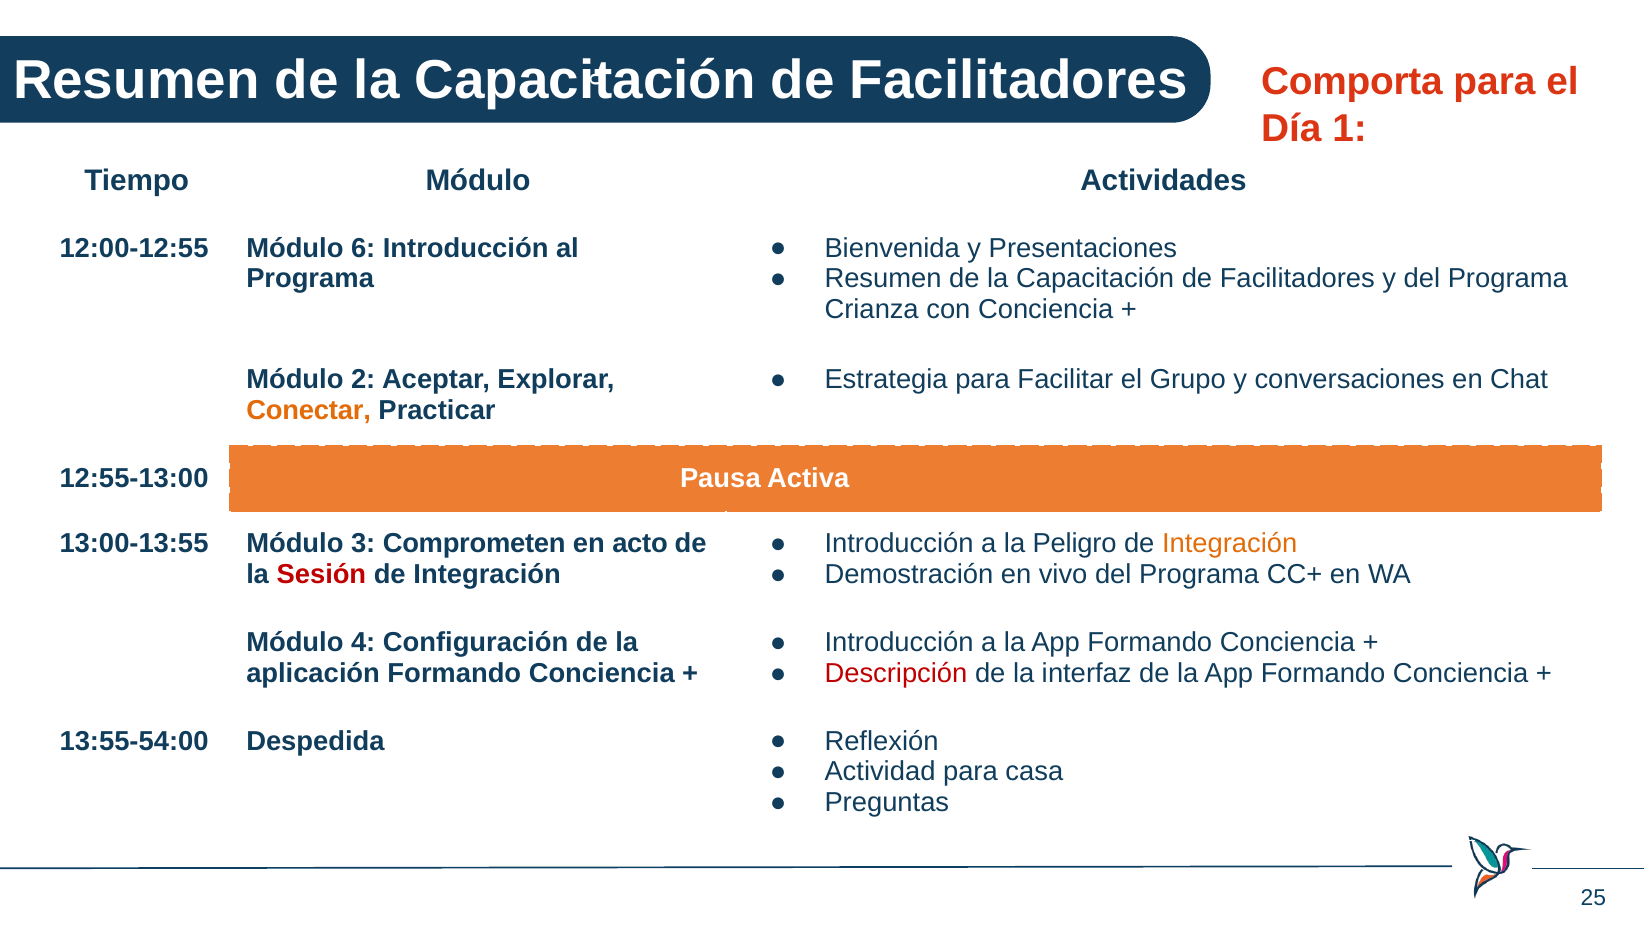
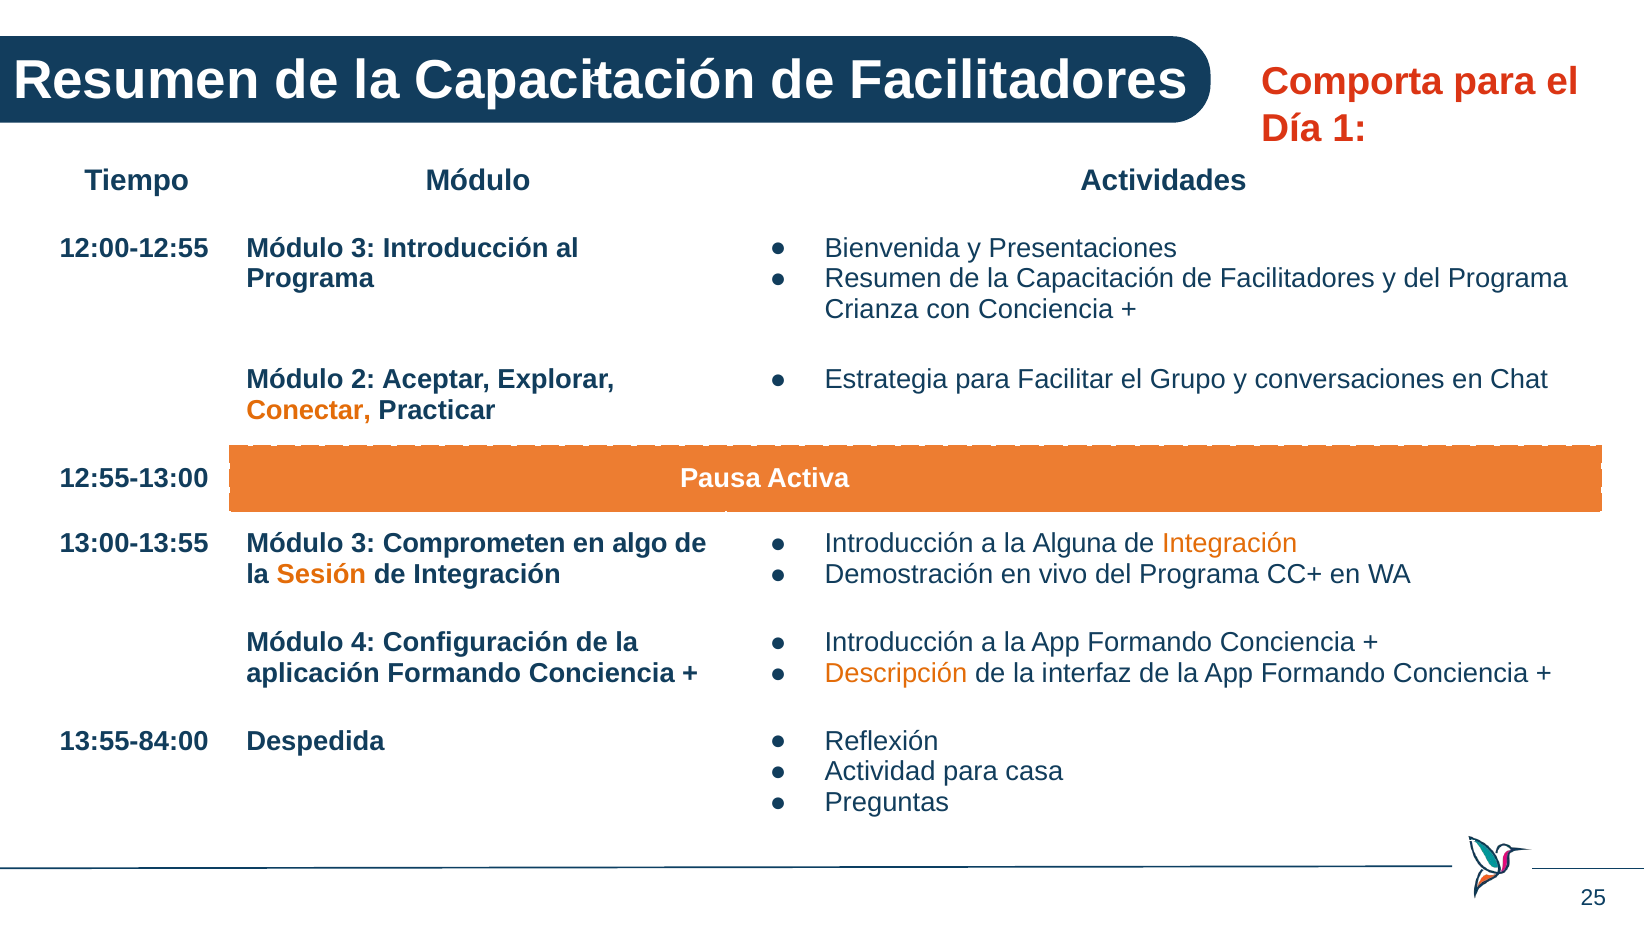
12:00-12:55 Módulo 6: 6 -> 3 (363, 248)
acto: acto -> algo (640, 544)
Peligro: Peligro -> Alguna (1075, 544)
Sesión colour: red -> orange (321, 574)
Descripción colour: red -> orange (896, 673)
13:55-54:00: 13:55-54:00 -> 13:55-84:00 (134, 741)
